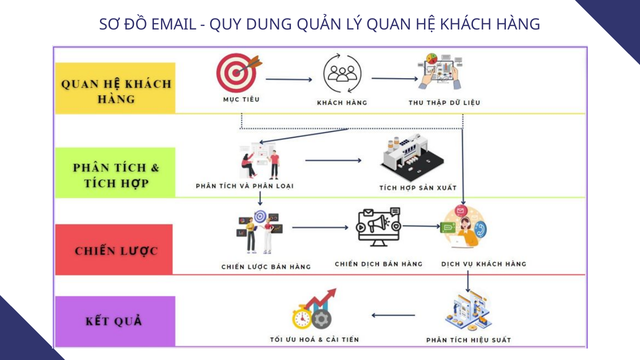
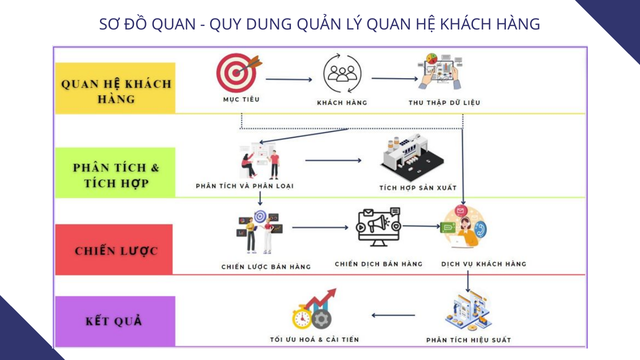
ĐỒ EMAIL: EMAIL -> QUAN (174, 25)
